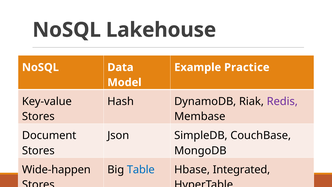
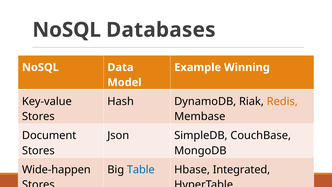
Lakehouse: Lakehouse -> Databases (161, 30)
Practice: Practice -> Winning (247, 67)
Redis colour: purple -> orange (282, 101)
